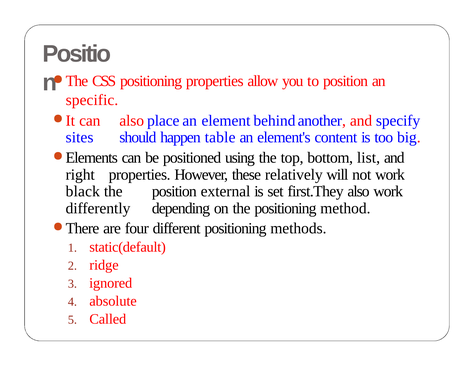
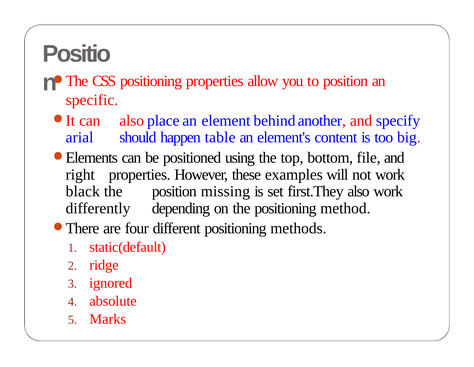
sites: sites -> arial (80, 137)
list: list -> file (369, 158)
relatively: relatively -> examples (294, 174)
external: external -> missing (225, 191)
Called: Called -> Marks (108, 318)
